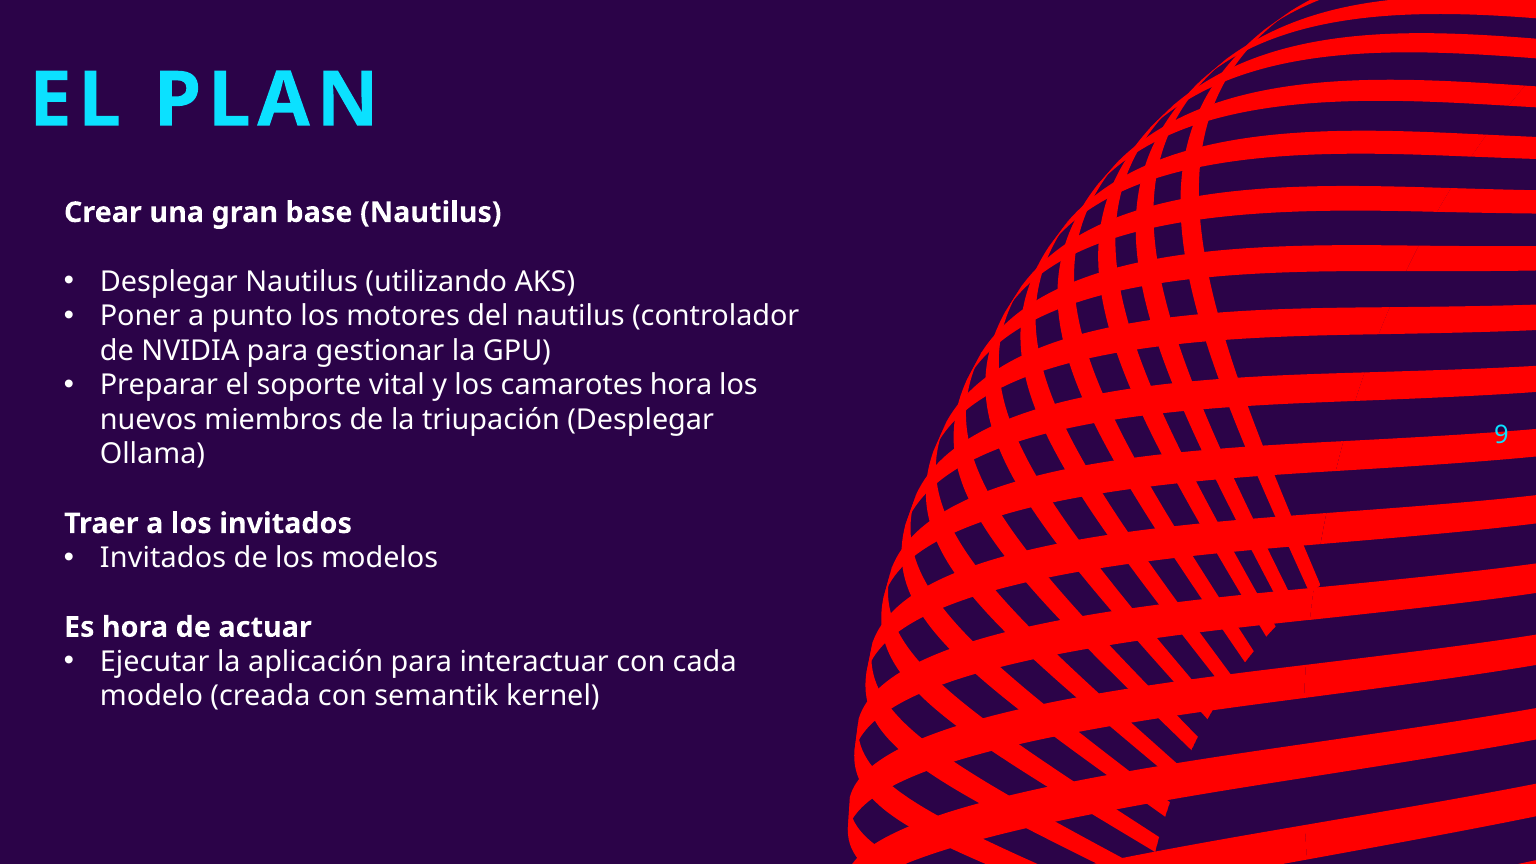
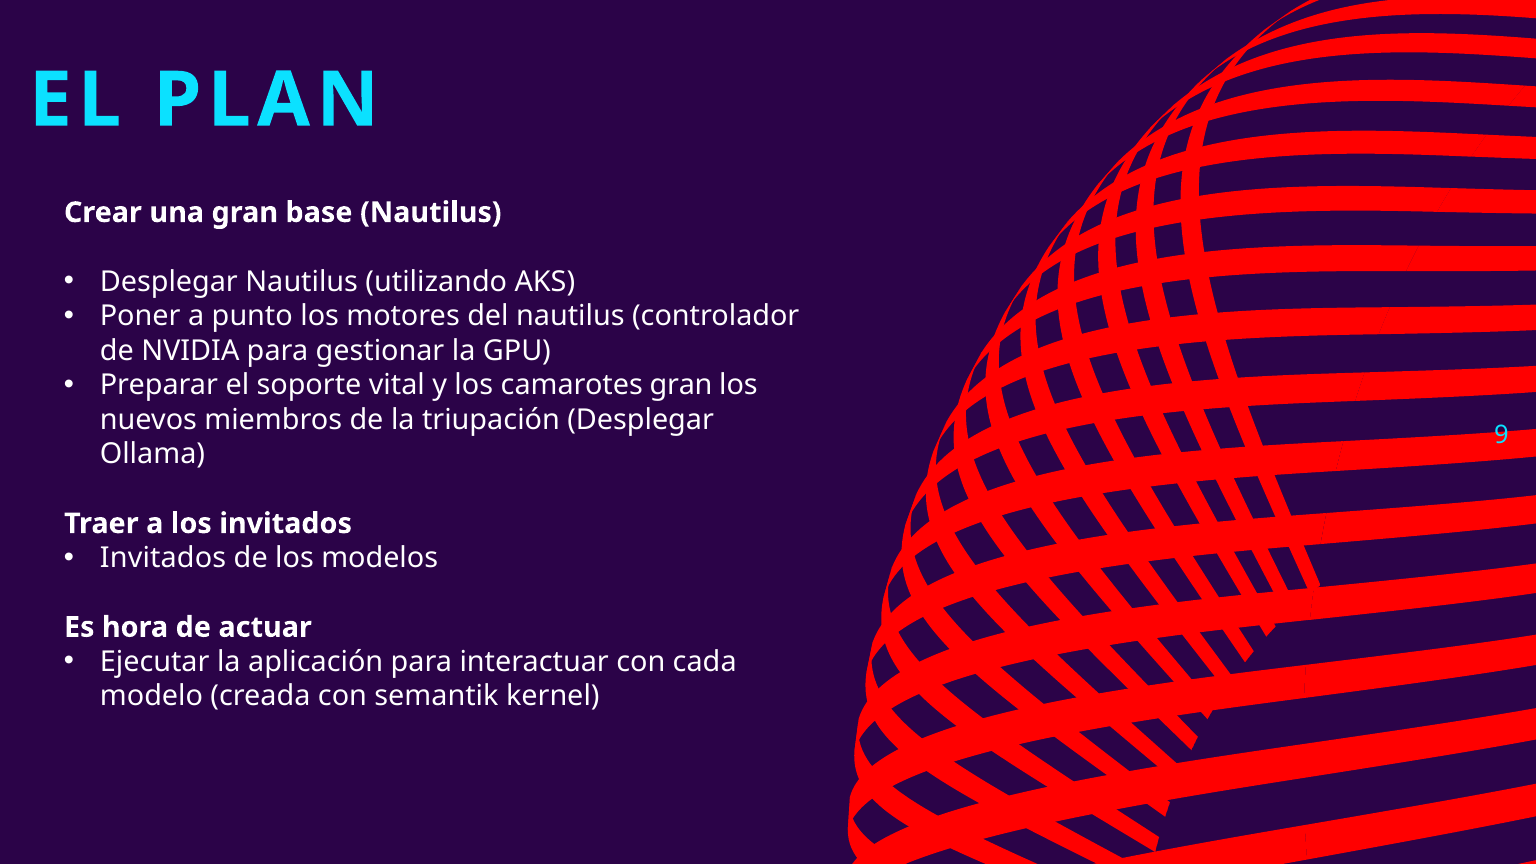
camarotes hora: hora -> gran (681, 385)
